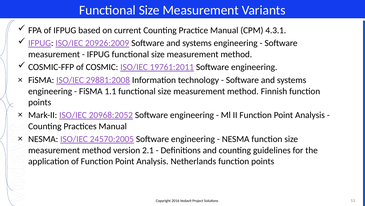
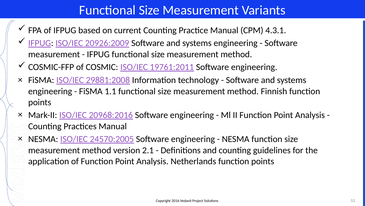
20968:2052: 20968:2052 -> 20968:2016 (111, 115)
